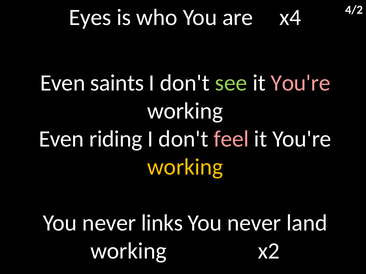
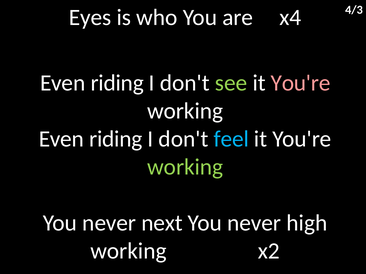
4/2: 4/2 -> 4/3 (354, 10)
saints: saints -> riding (117, 83)
feel colour: pink -> light blue (231, 139)
working colour: yellow -> light green (185, 167)
links: links -> next (162, 223)
land: land -> high (307, 223)
